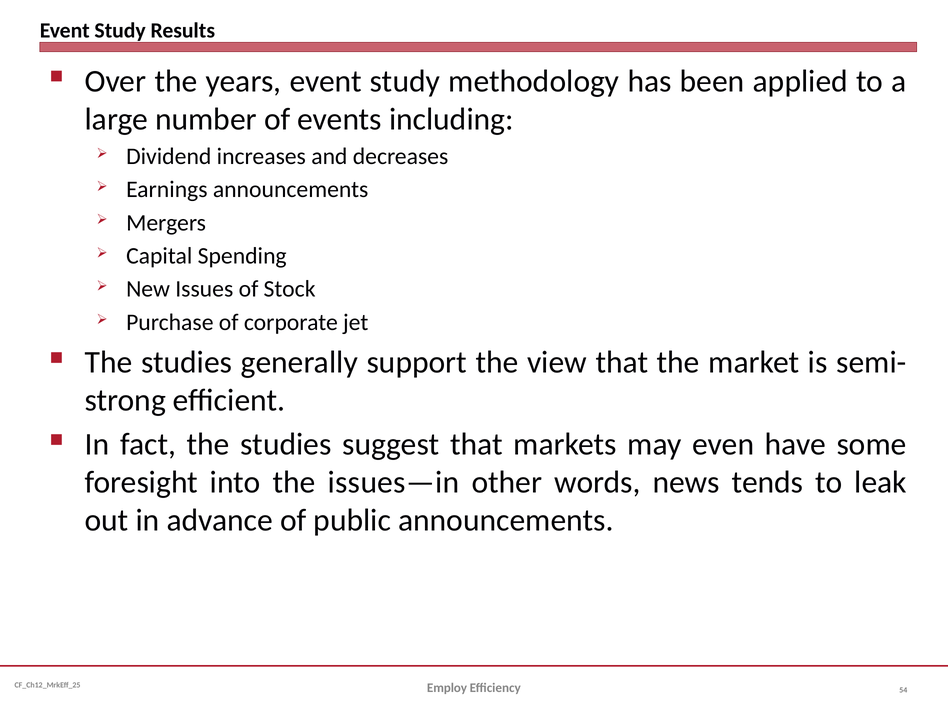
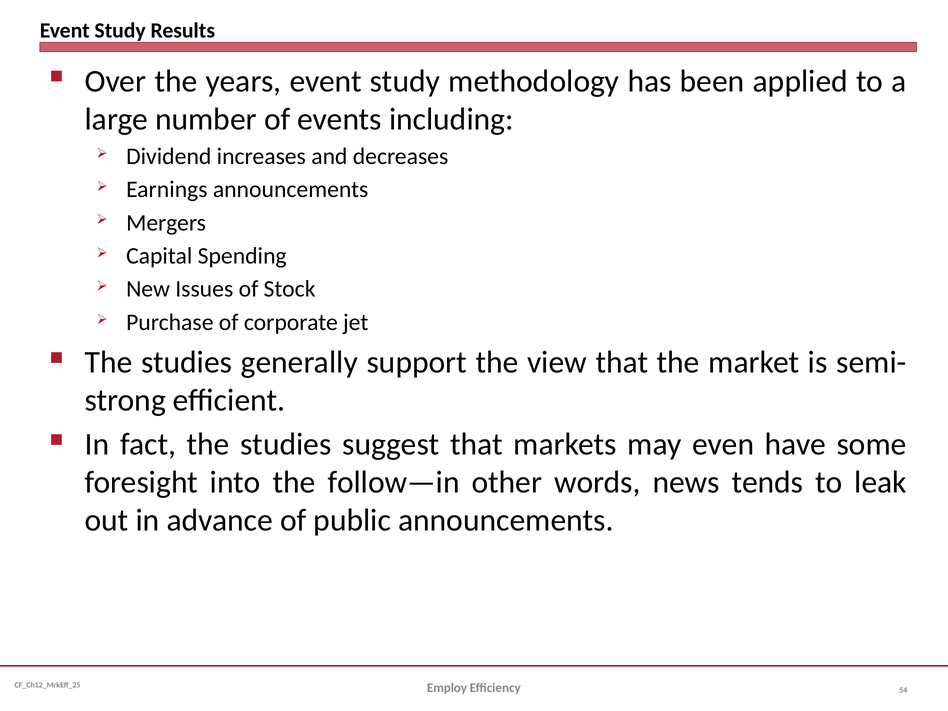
issues—in: issues—in -> follow—in (394, 482)
